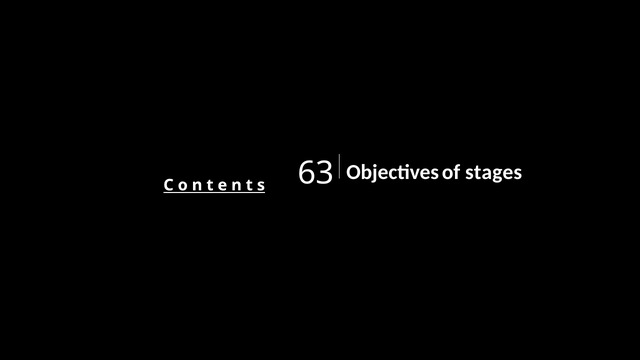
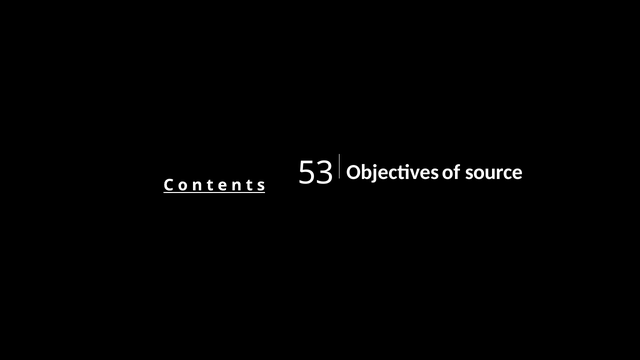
63: 63 -> 53 (316, 173)
stages: stages -> source (494, 172)
